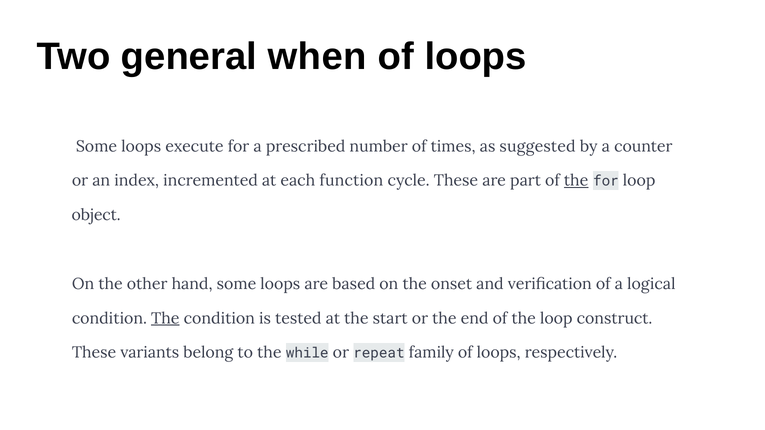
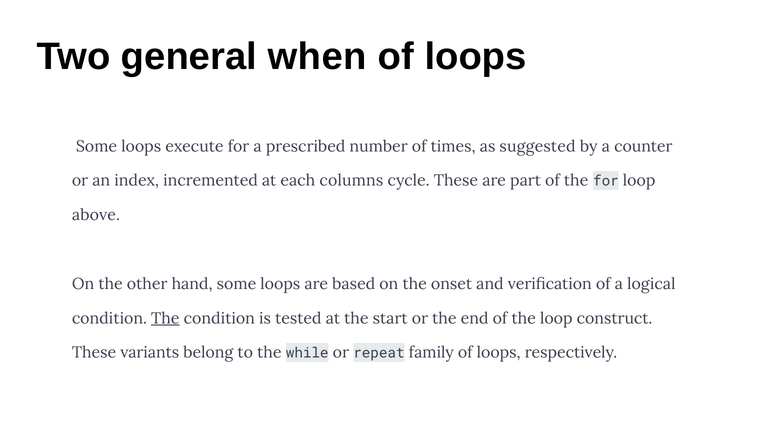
function: function -> columns (351, 181)
the underline: present -> none (576, 181)
object: object -> above (96, 215)
